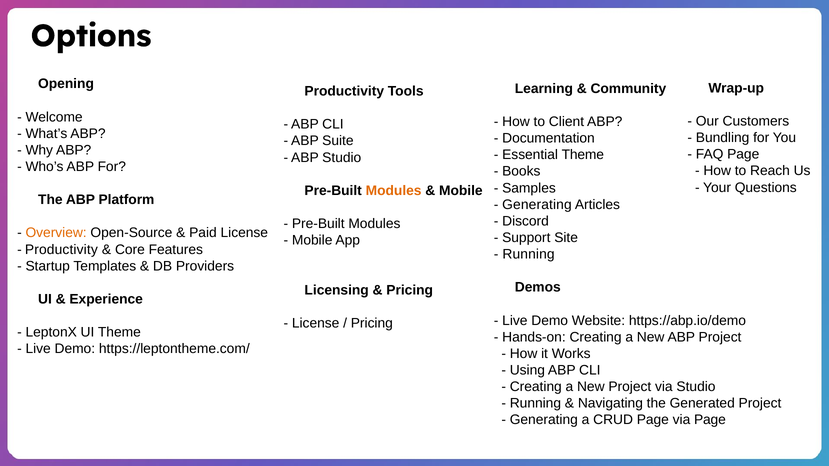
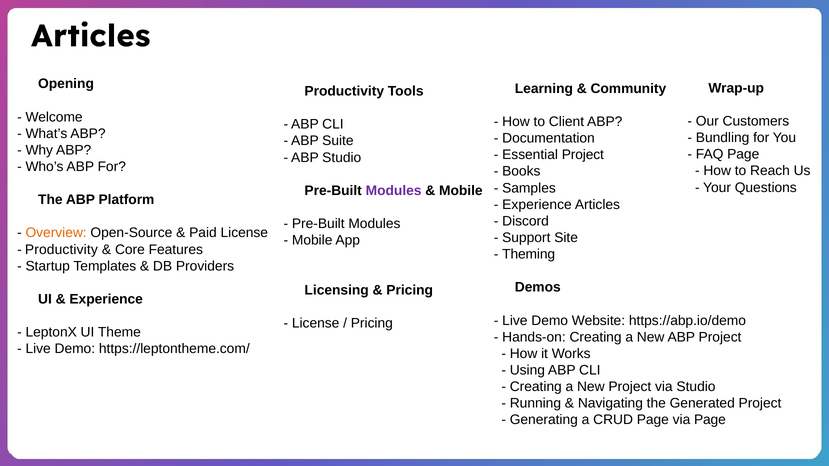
Options: Options -> Articles (91, 36)
Essential Theme: Theme -> Project (583, 155)
Modules colour: orange -> purple (394, 191)
Generating: Generating -> Experience (537, 205)
Running: Running -> Theming (529, 254)
